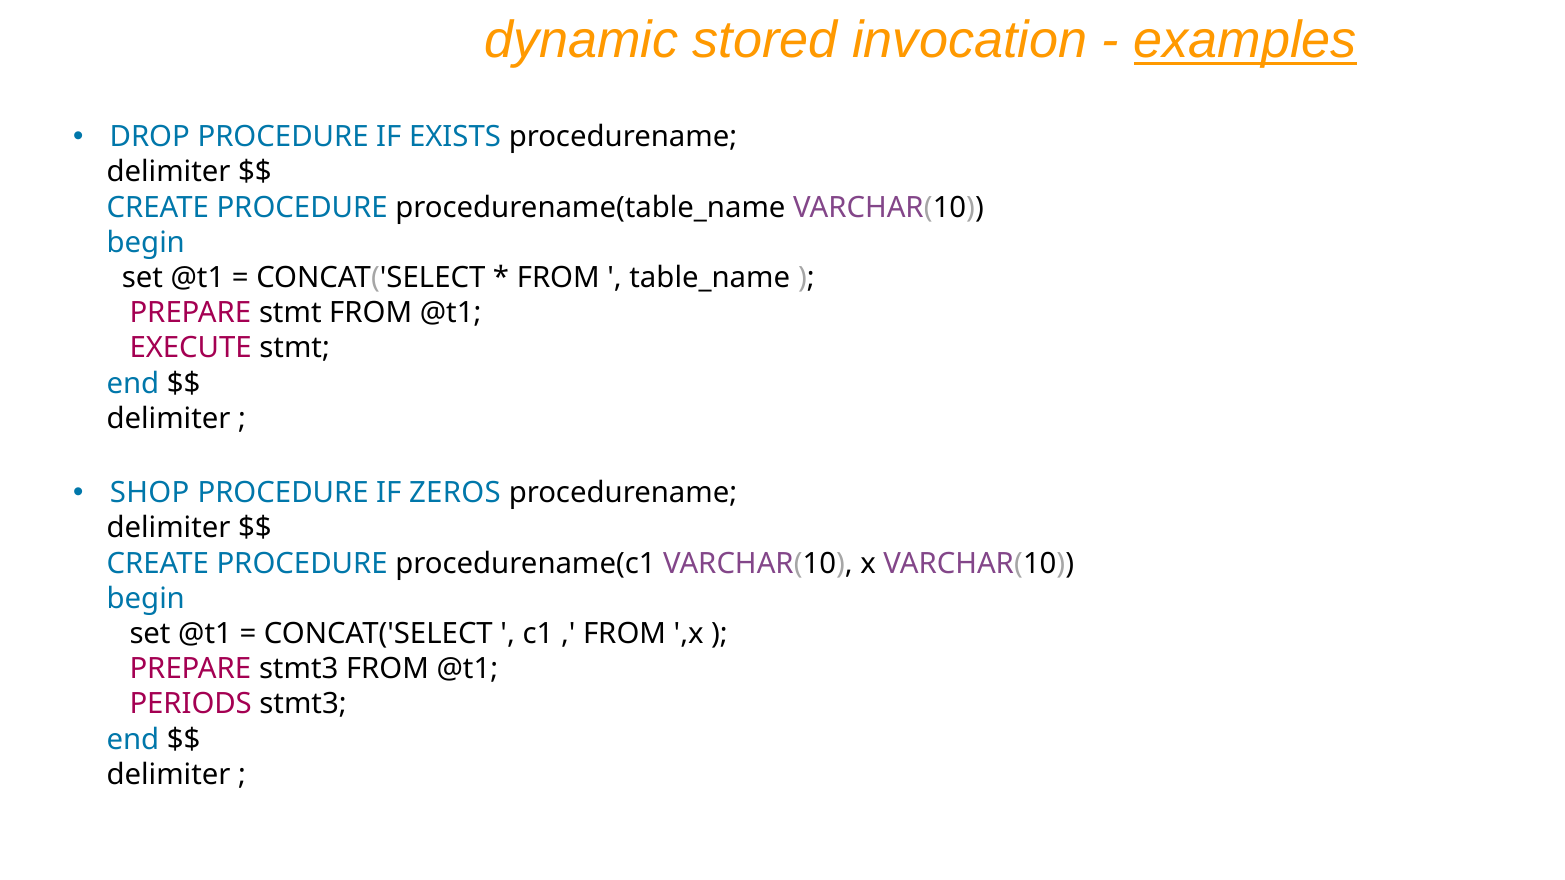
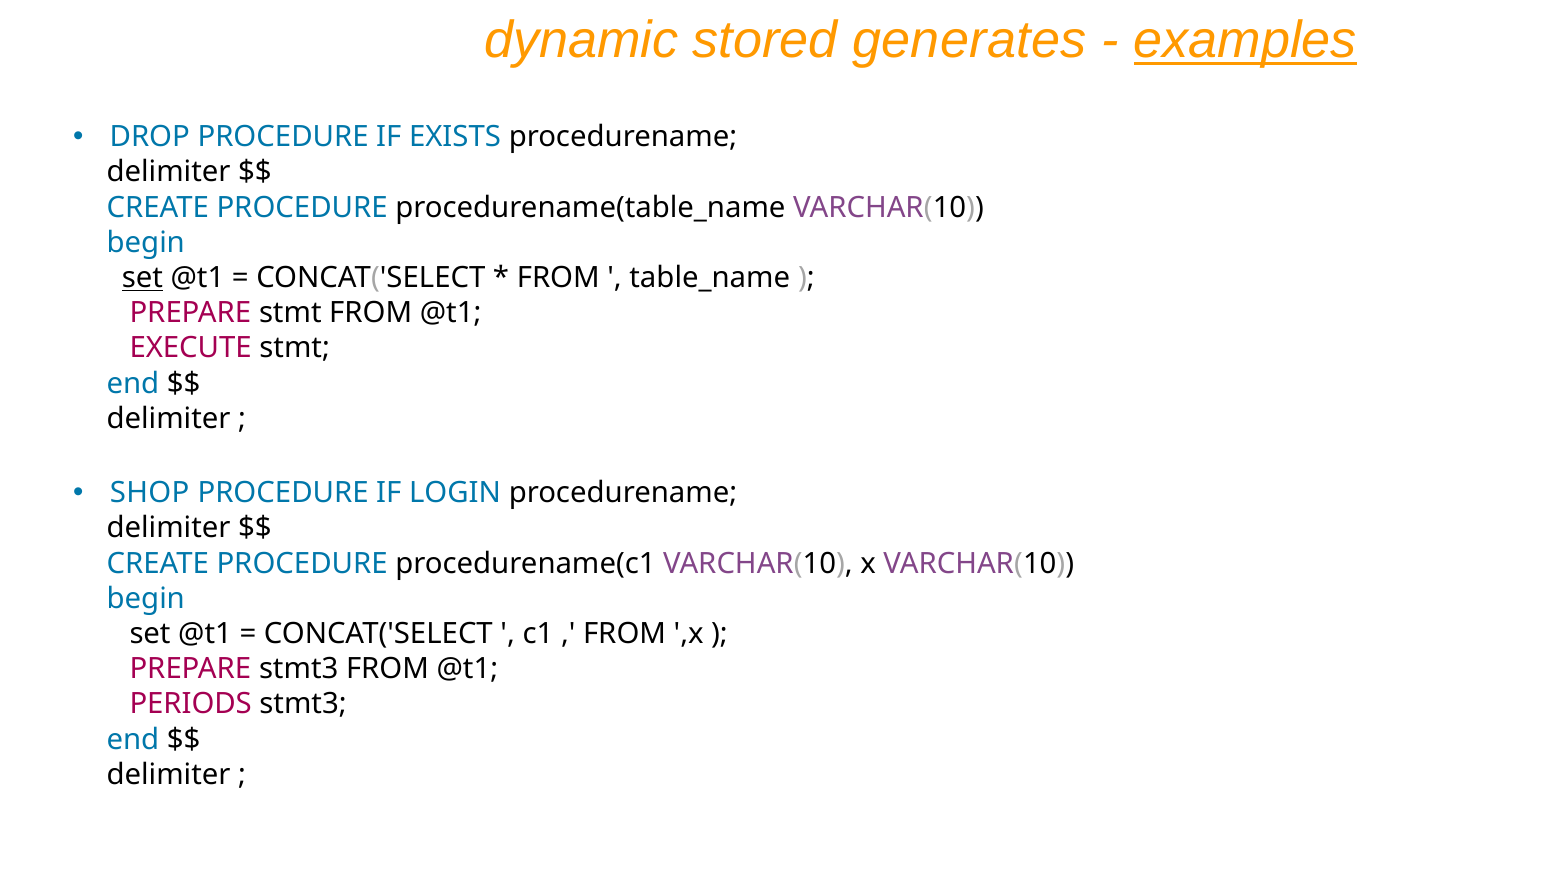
invocation: invocation -> generates (970, 41)
set underline: none -> present (142, 278)
ZEROS: ZEROS -> LOGIN (455, 493)
